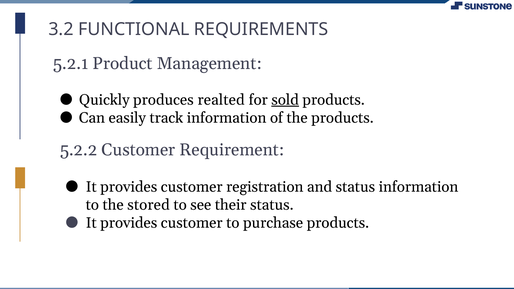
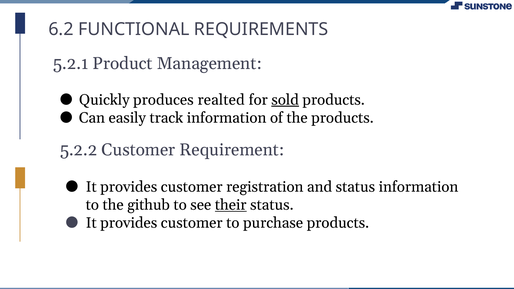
3.2: 3.2 -> 6.2 (61, 29)
stored: stored -> github (149, 205)
their underline: none -> present (231, 205)
